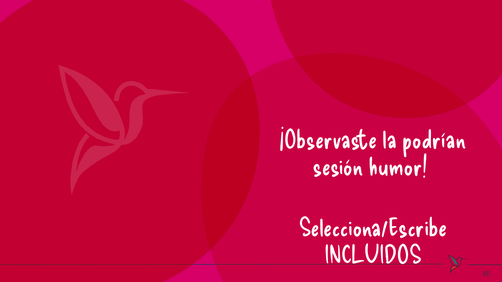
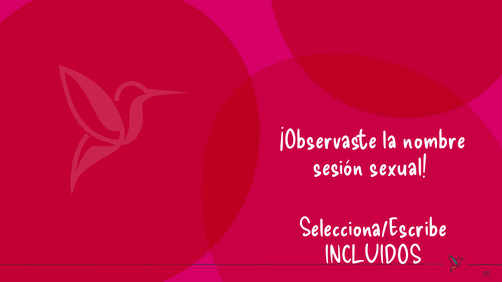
podrían: podrían -> nombre (434, 140)
humor: humor -> sexual (398, 167)
